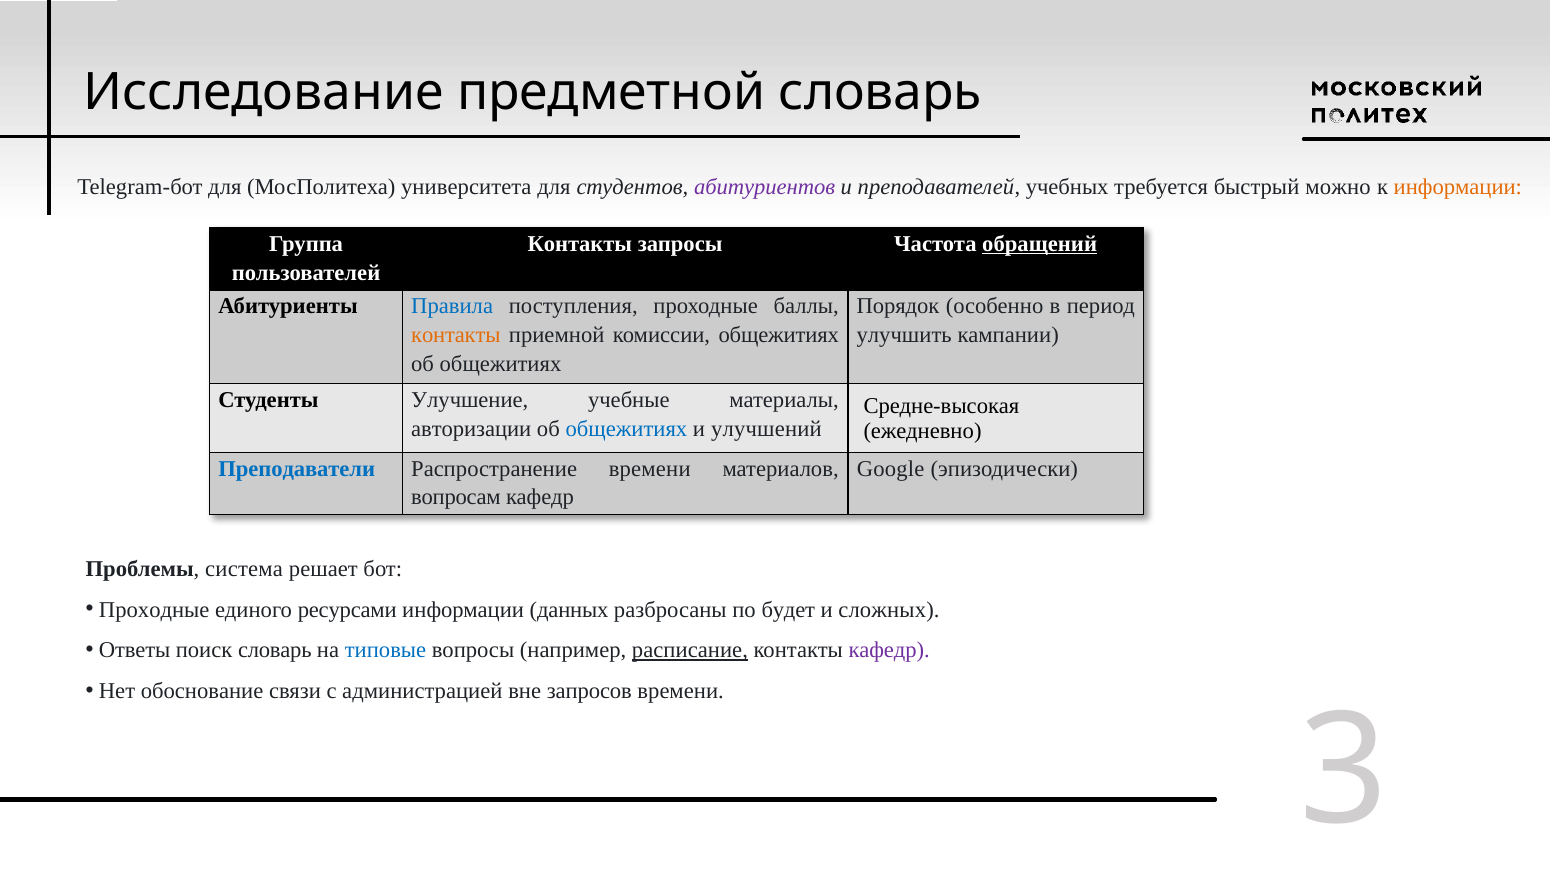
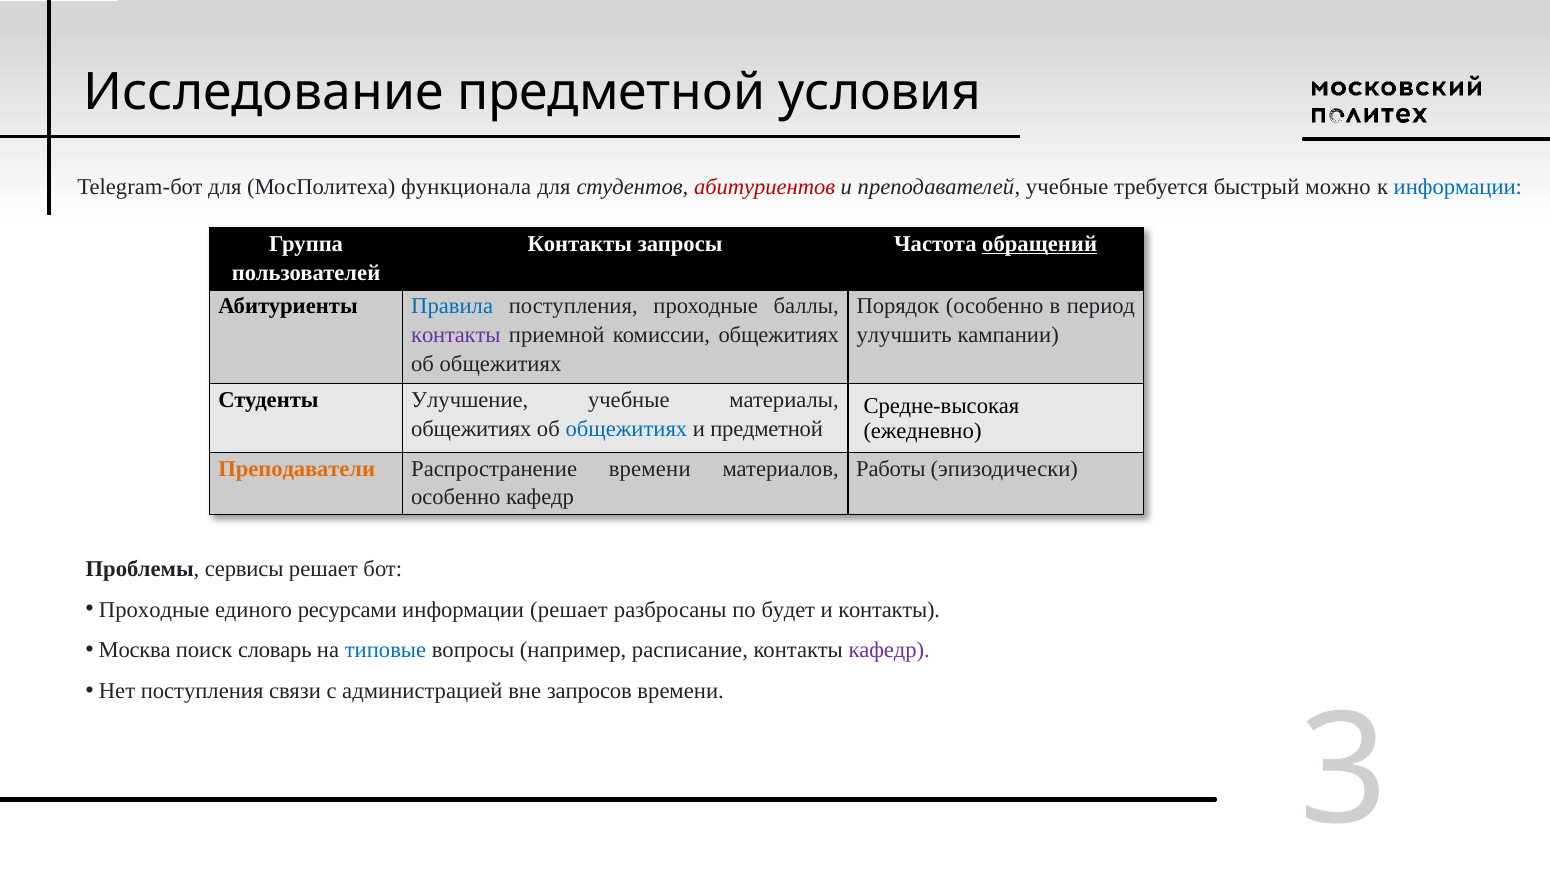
предметной словарь: словарь -> условия (880, 92)
университета: университета -> функционала (466, 187)
абитуриентов colour: purple -> red (765, 187)
преподавателей учебных: учебных -> учебные (1067, 187)
информации colour: orange -> blue (1458, 187)
контакты colour: orange -> purple (456, 335)
авторизации: авторизации -> общежитиях (471, 429)
и улучшений: улучшений -> предметной (767, 429)
Преподаватели colour: blue -> orange (297, 469)
Google: Google -> Работы (891, 469)
вопросам: вопросам -> особенно (456, 497)
система: система -> сервисы (244, 569)
информации данных: данных -> решает (569, 610)
и сложных: сложных -> контакты (889, 610)
Ответы: Ответы -> Москва (135, 650)
расписание underline: present -> none (690, 650)
Нет обоснование: обоснование -> поступления (202, 691)
